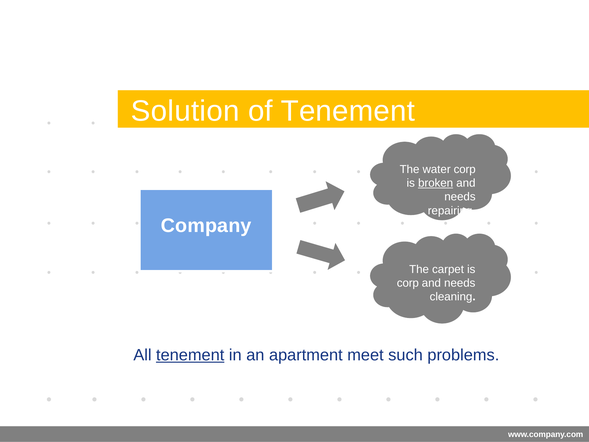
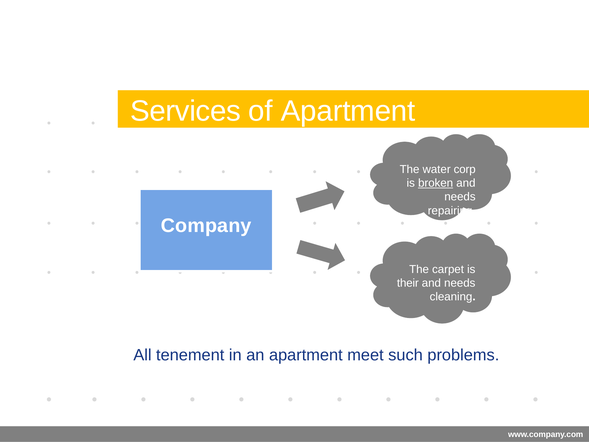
Solution: Solution -> Services (185, 111)
of Tenement: Tenement -> Apartment (348, 111)
corp: corp -> their (408, 283)
tenement underline: present -> none (190, 355)
